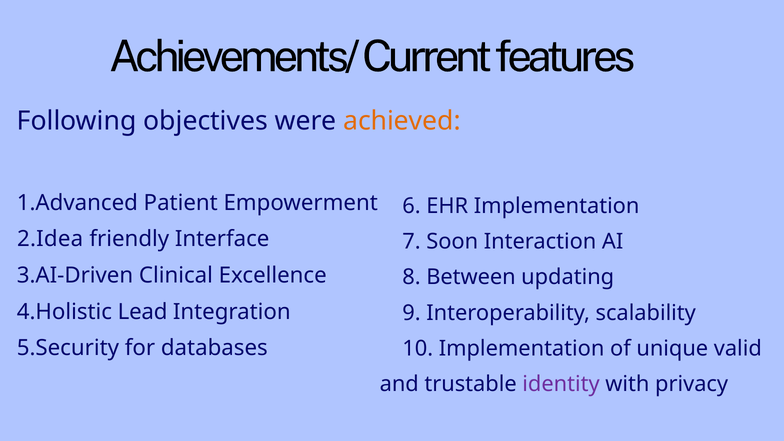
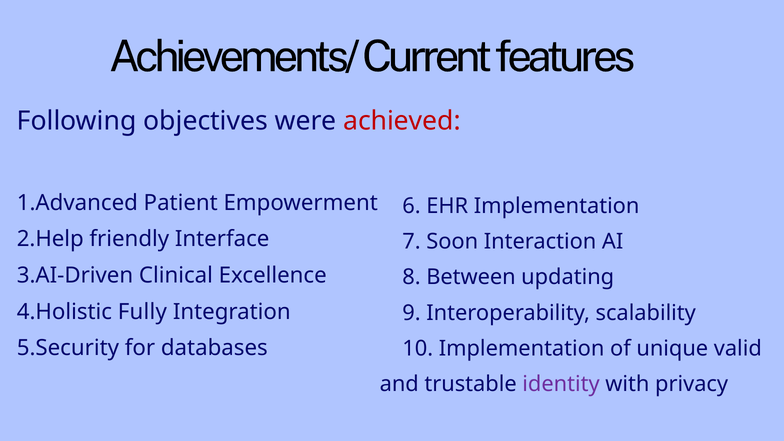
achieved colour: orange -> red (402, 121)
2.Idea: 2.Idea -> 2.Help (50, 239)
Lead: Lead -> Fully (142, 312)
